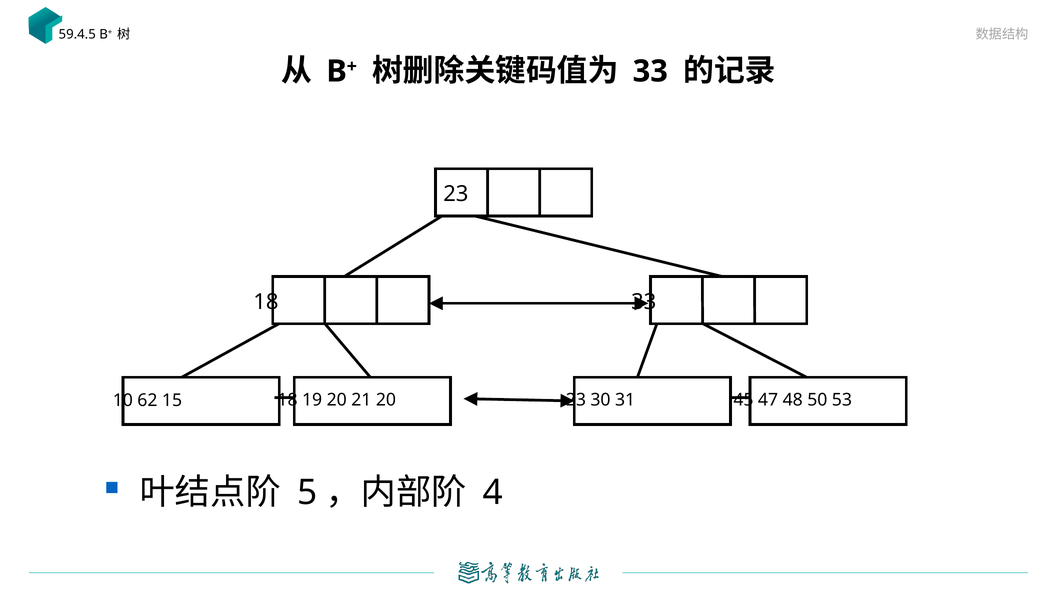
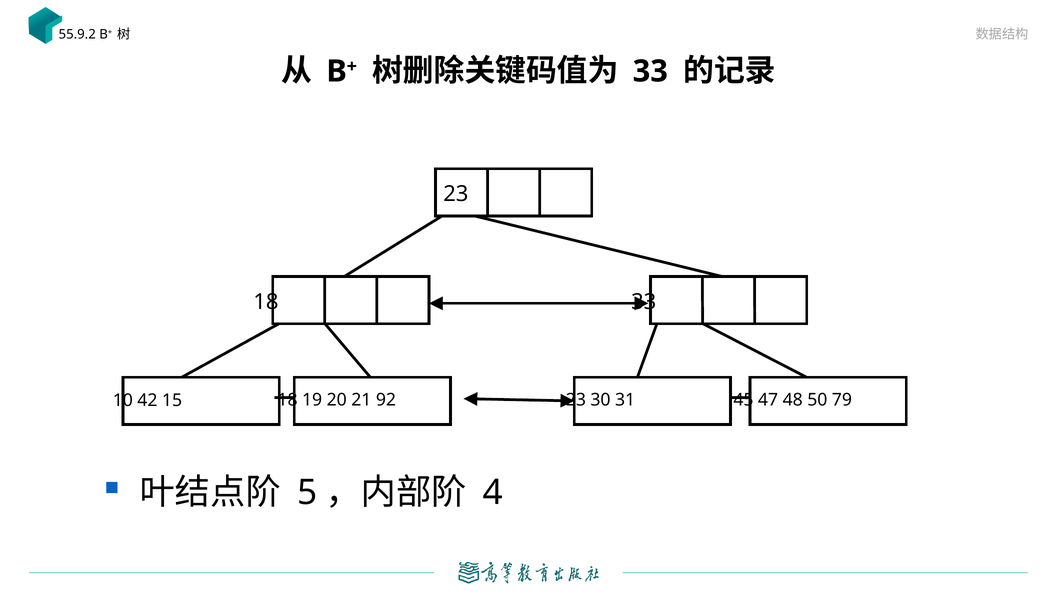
59.4.5: 59.4.5 -> 55.9.2 (77, 35)
62: 62 -> 42 (147, 400)
21 20: 20 -> 92 (386, 400)
53: 53 -> 79 (842, 400)
